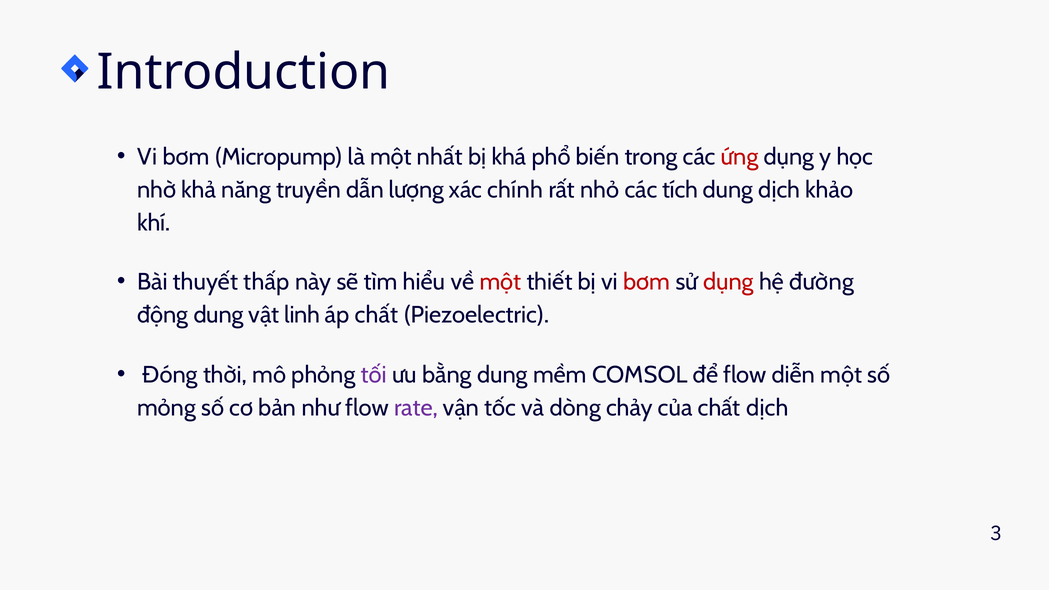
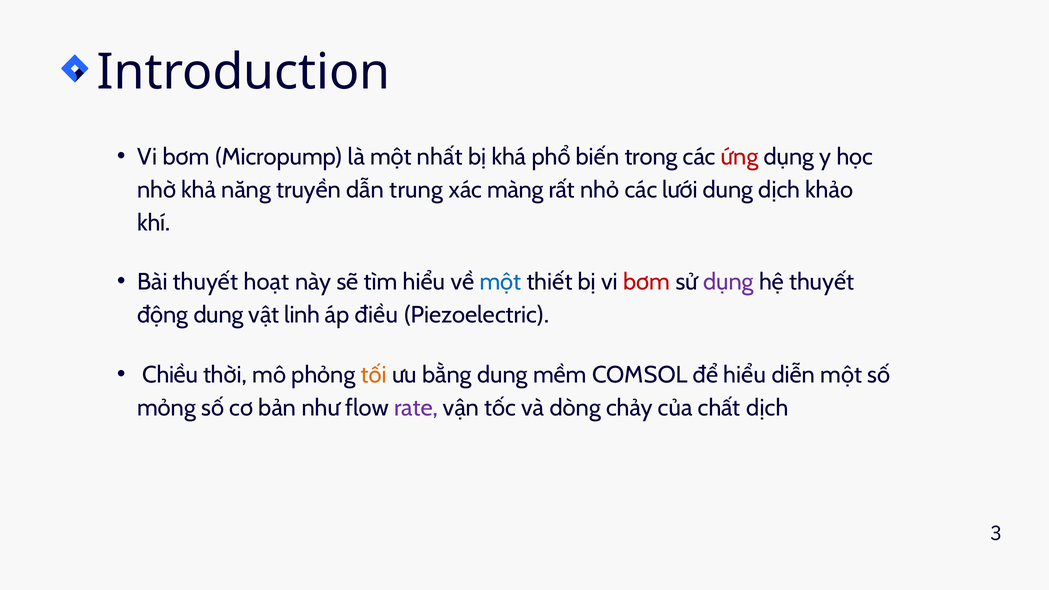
lượng: lượng -> trung (416, 190)
chính: chính -> màng (515, 190)
tích: tích -> lưới (680, 190)
thấp: thấp -> hoạt (266, 282)
một colour: red -> blue (500, 282)
dụng colour: red -> purple (728, 282)
hệ đường: đường -> thuyết (822, 282)
áp chất: chất -> điều (376, 315)
Đóng: Đóng -> Chiều (170, 375)
tối colour: purple -> orange (374, 375)
để flow: flow -> hiểu (745, 375)
